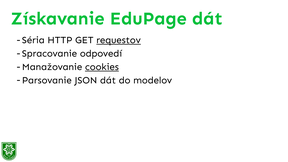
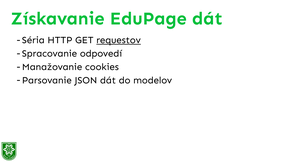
cookies underline: present -> none (102, 67)
